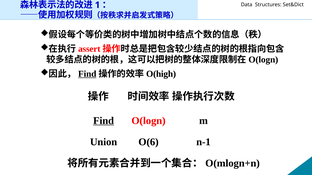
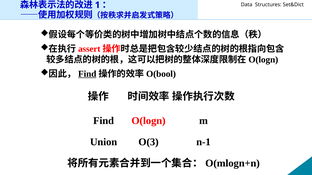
O(high: O(high -> O(bool (161, 74)
Find underline: present -> none (104, 121)
O(6: O(6 -> O(3 (149, 142)
